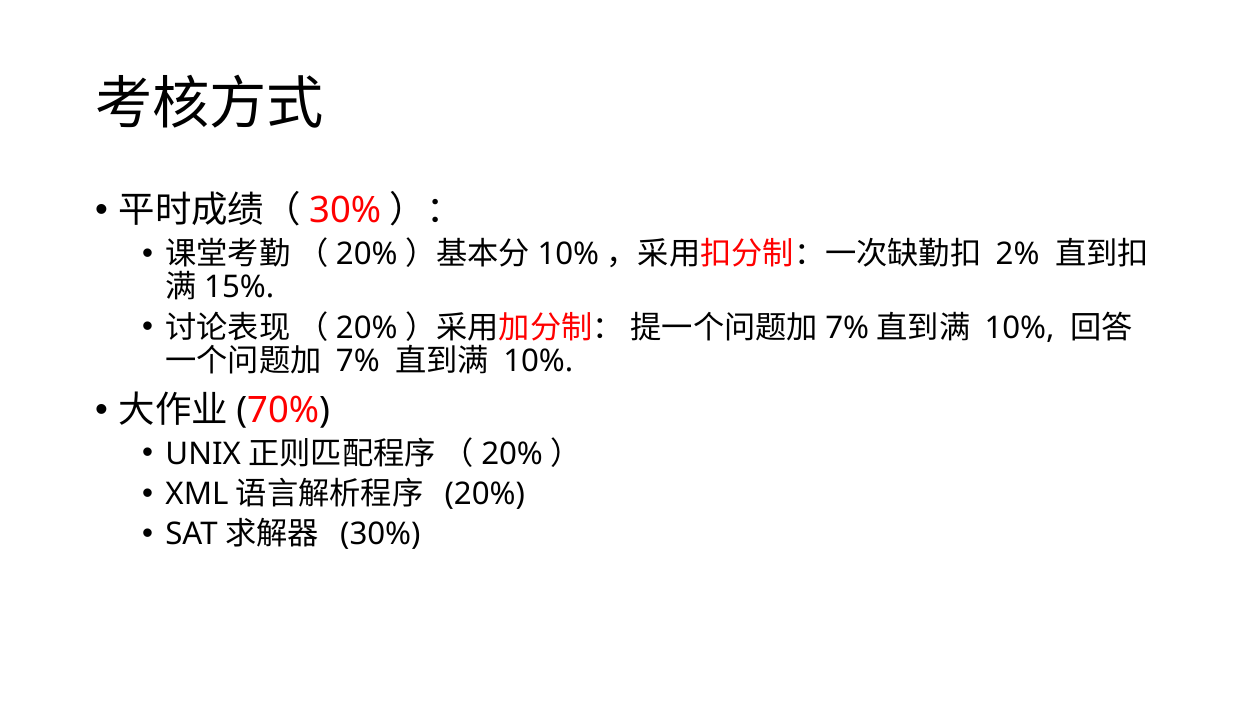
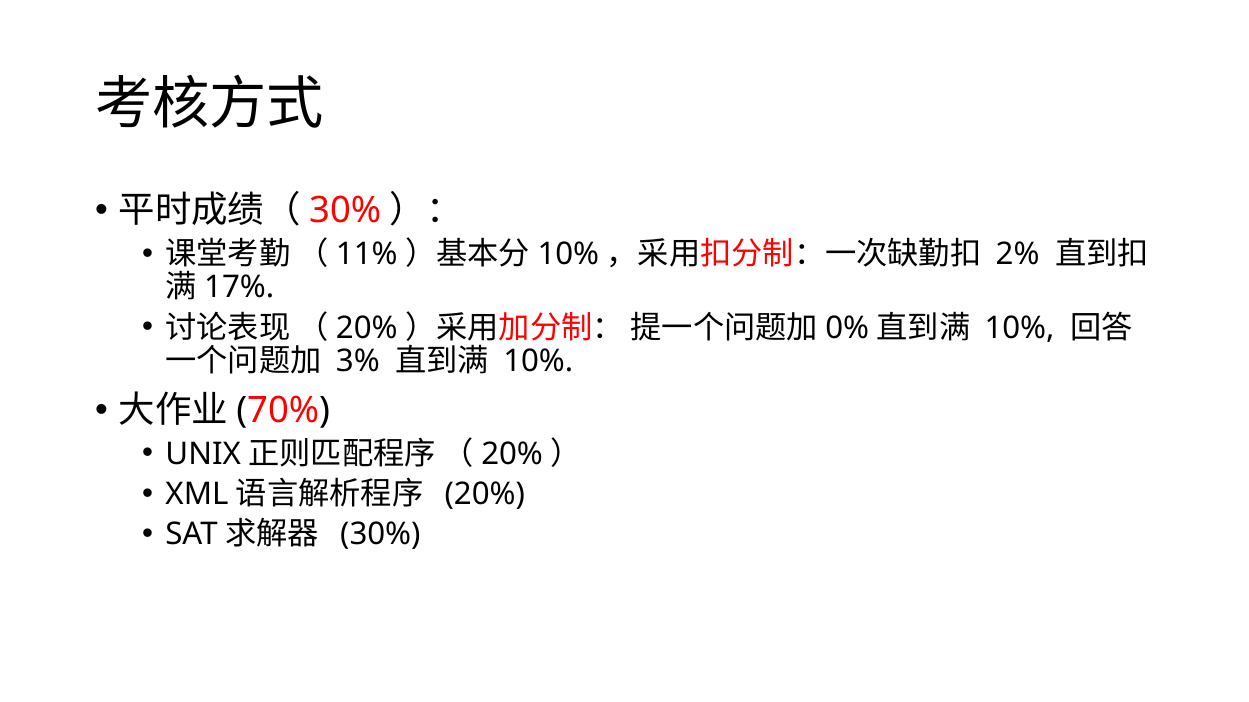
20%: 20% -> 11% (367, 254)
15%: 15% -> 17% (239, 288)
7%: 7% -> 0% (847, 328)
7%: 7% -> 3% (358, 362)
